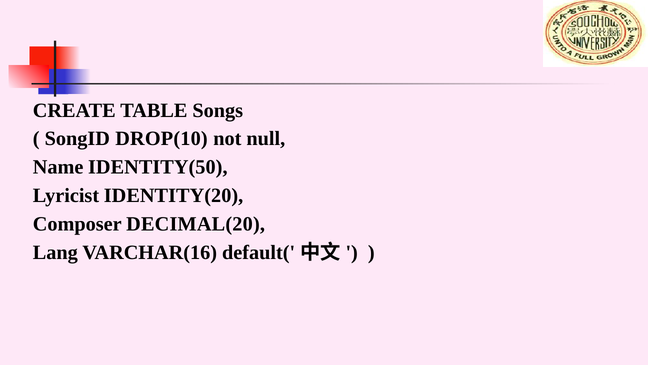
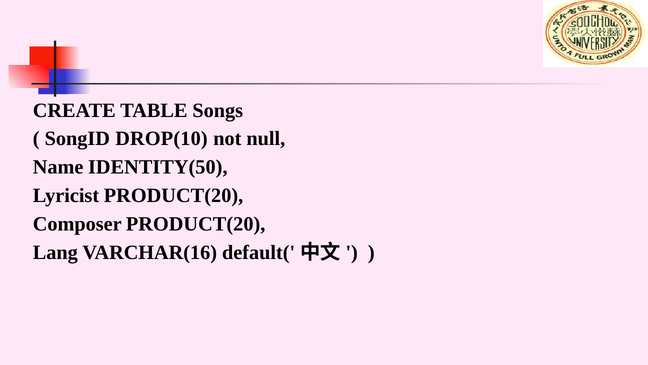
Lyricist IDENTITY(20: IDENTITY(20 -> PRODUCT(20 (174, 195)
Composer DECIMAL(20: DECIMAL(20 -> PRODUCT(20 (196, 224)
